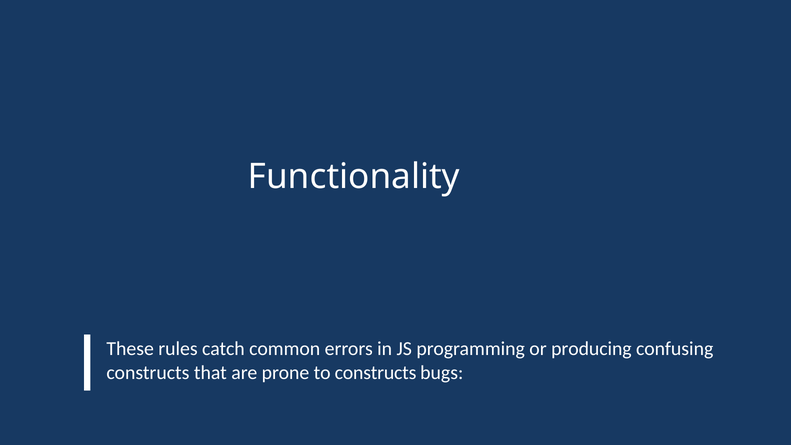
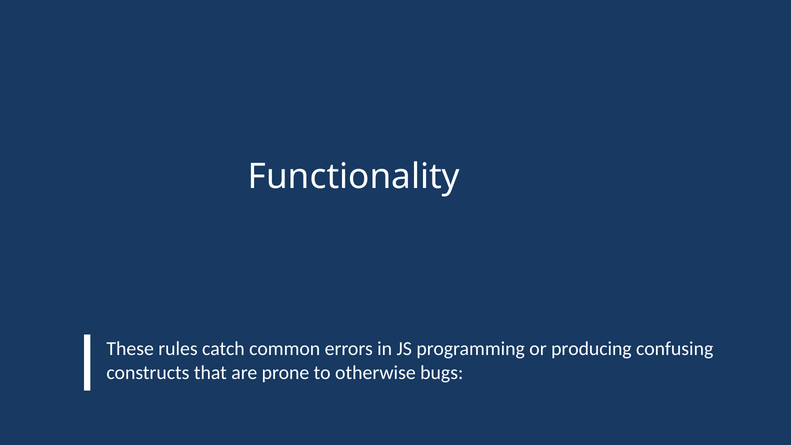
to constructs: constructs -> otherwise (375, 373)
